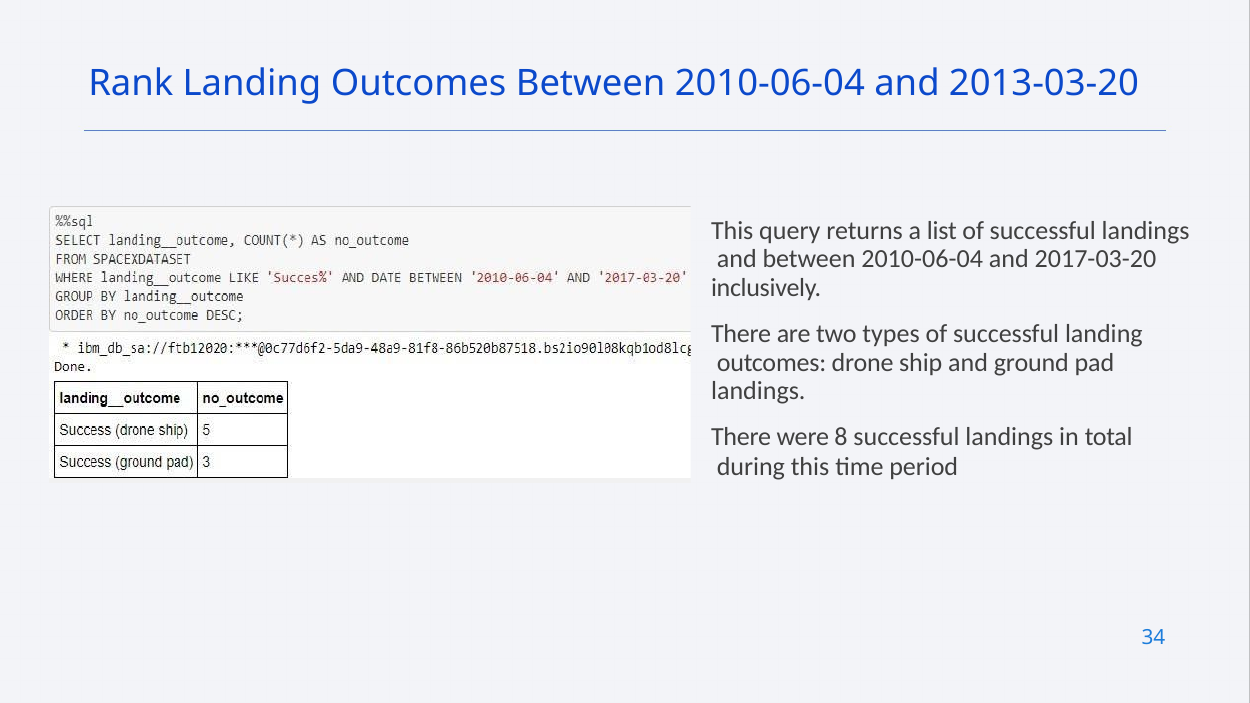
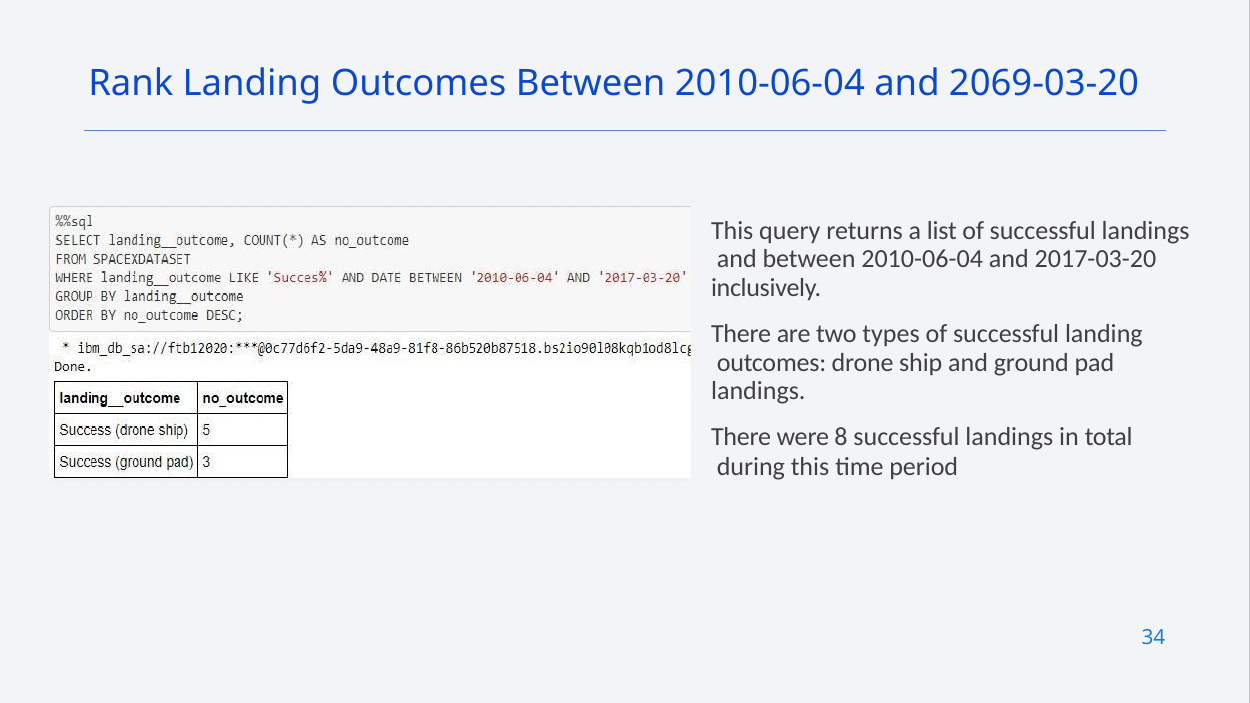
2013-03-20: 2013-03-20 -> 2069-03-20 (1044, 83)
